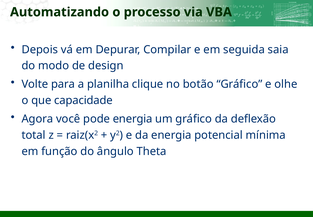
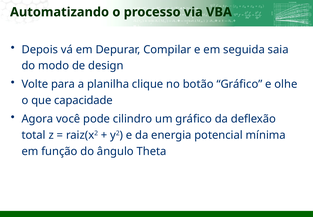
pode energia: energia -> cilindro (133, 119)
